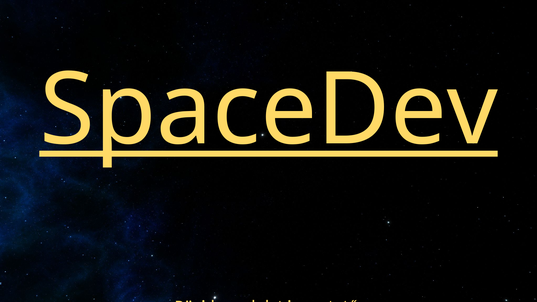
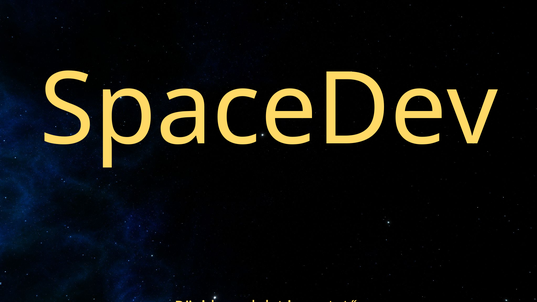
SpaceDev underline: present -> none (269, 110)
